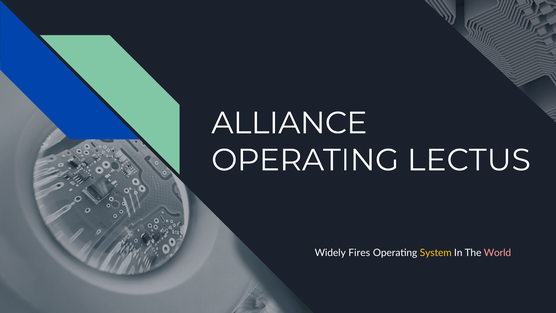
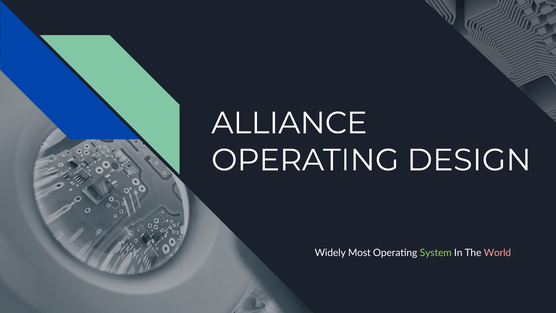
LECTUS: LECTUS -> DESIGN (469, 160)
Fires: Fires -> Most (359, 253)
System colour: yellow -> light green (436, 253)
